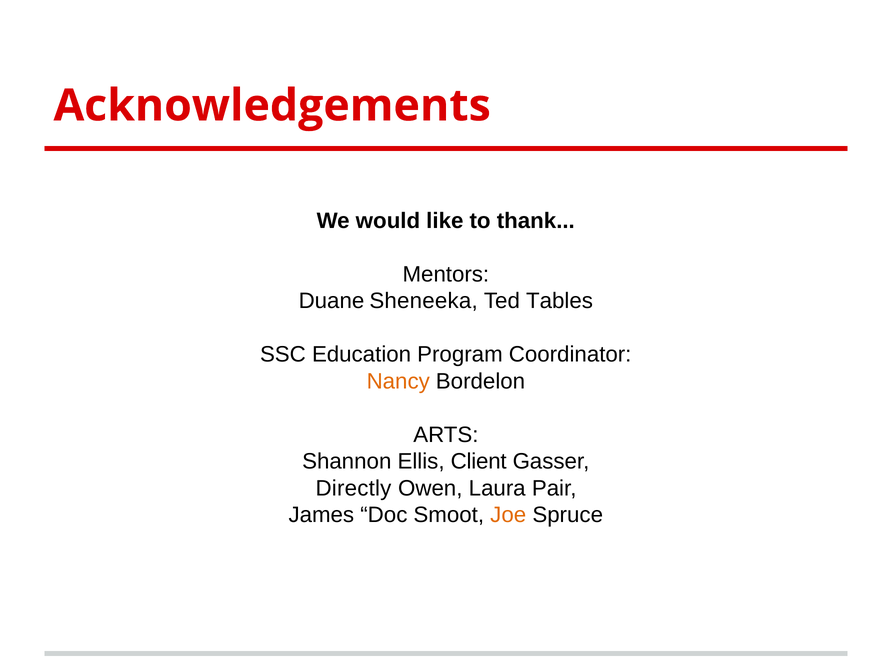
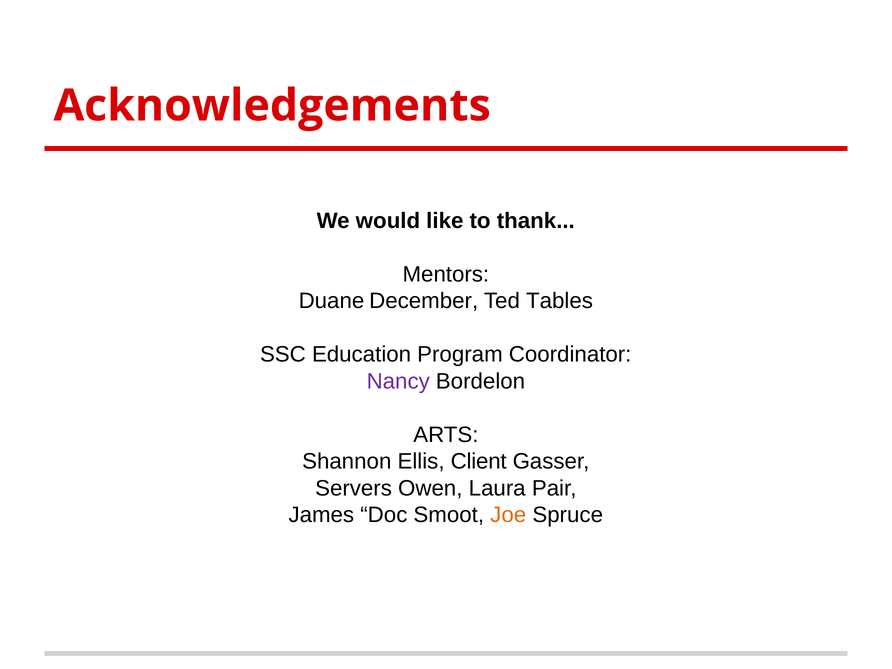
Sheneeka: Sheneeka -> December (424, 301)
Nancy colour: orange -> purple (398, 381)
Directly: Directly -> Servers (354, 488)
